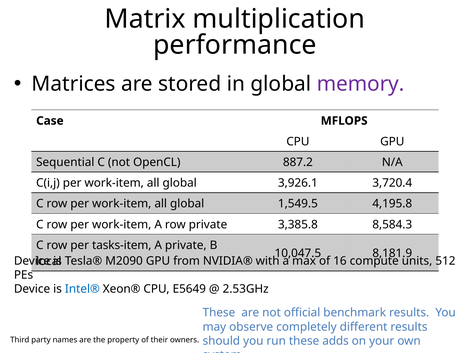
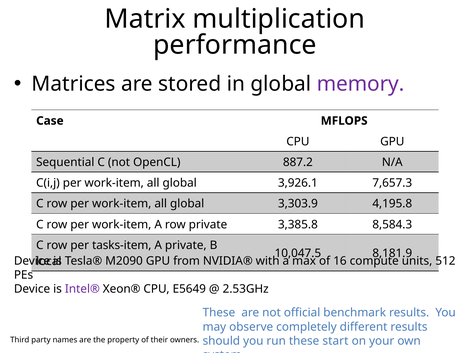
3,720.4: 3,720.4 -> 7,657.3 (392, 183)
1,549.5: 1,549.5 -> 3,303.9 (298, 203)
Intel® colour: blue -> purple (82, 289)
adds: adds -> start (335, 340)
